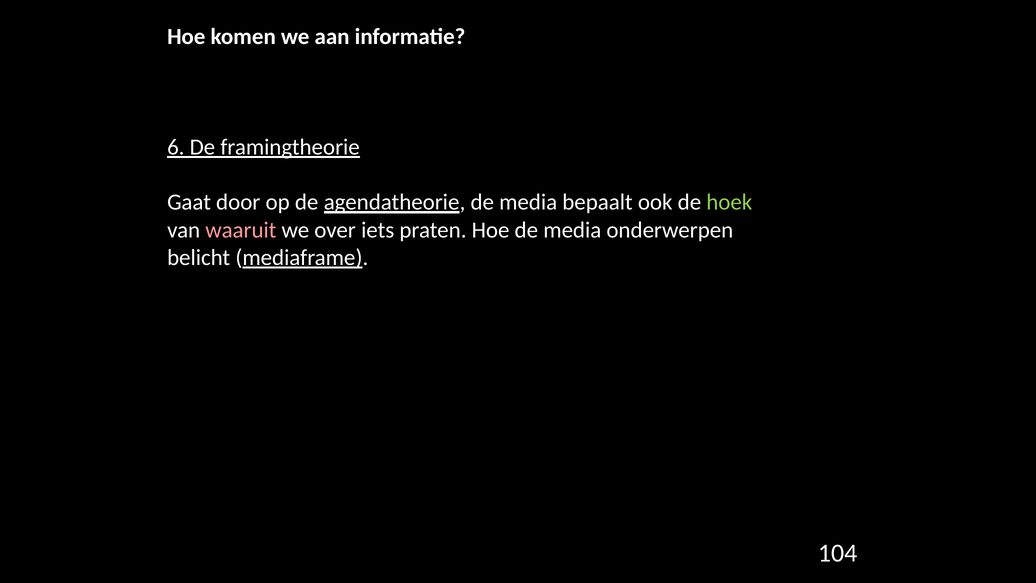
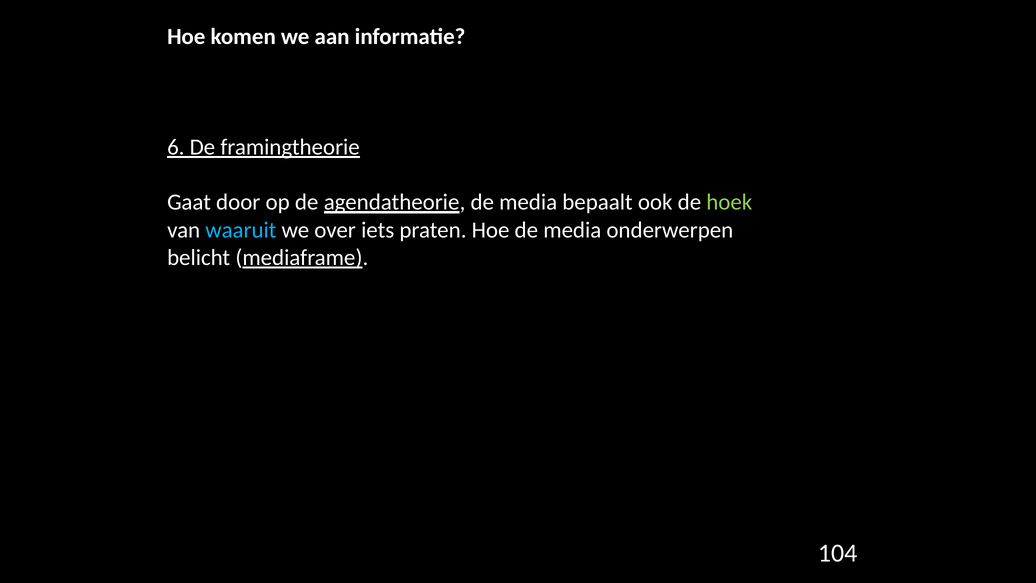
waaruit colour: pink -> light blue (241, 230)
